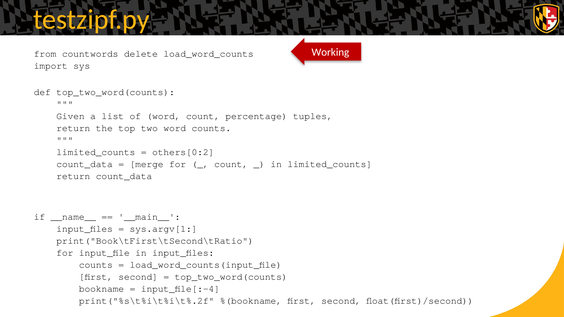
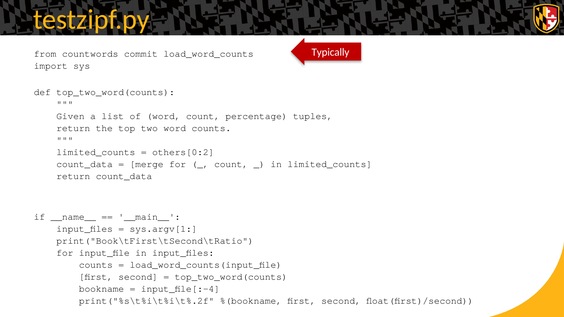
Working: Working -> Typically (330, 52)
delete: delete -> commit (141, 54)
